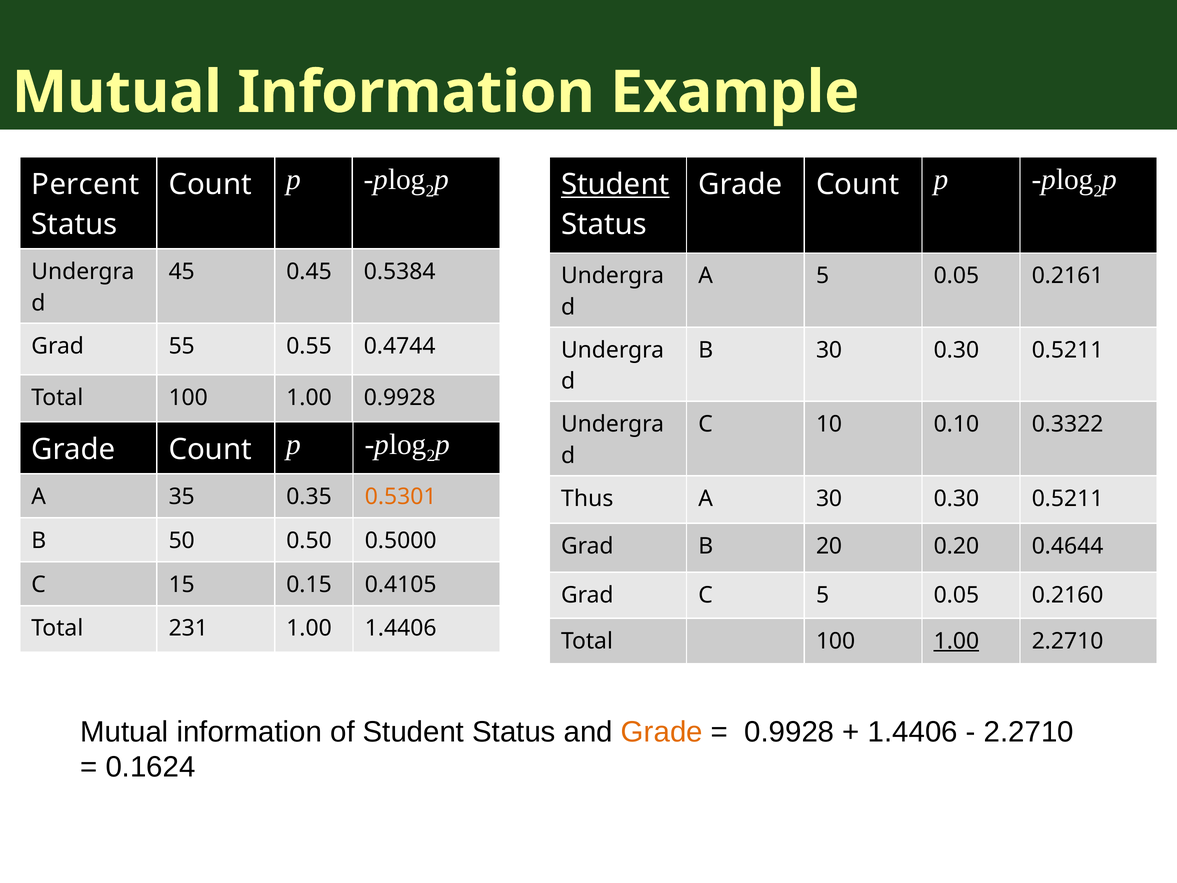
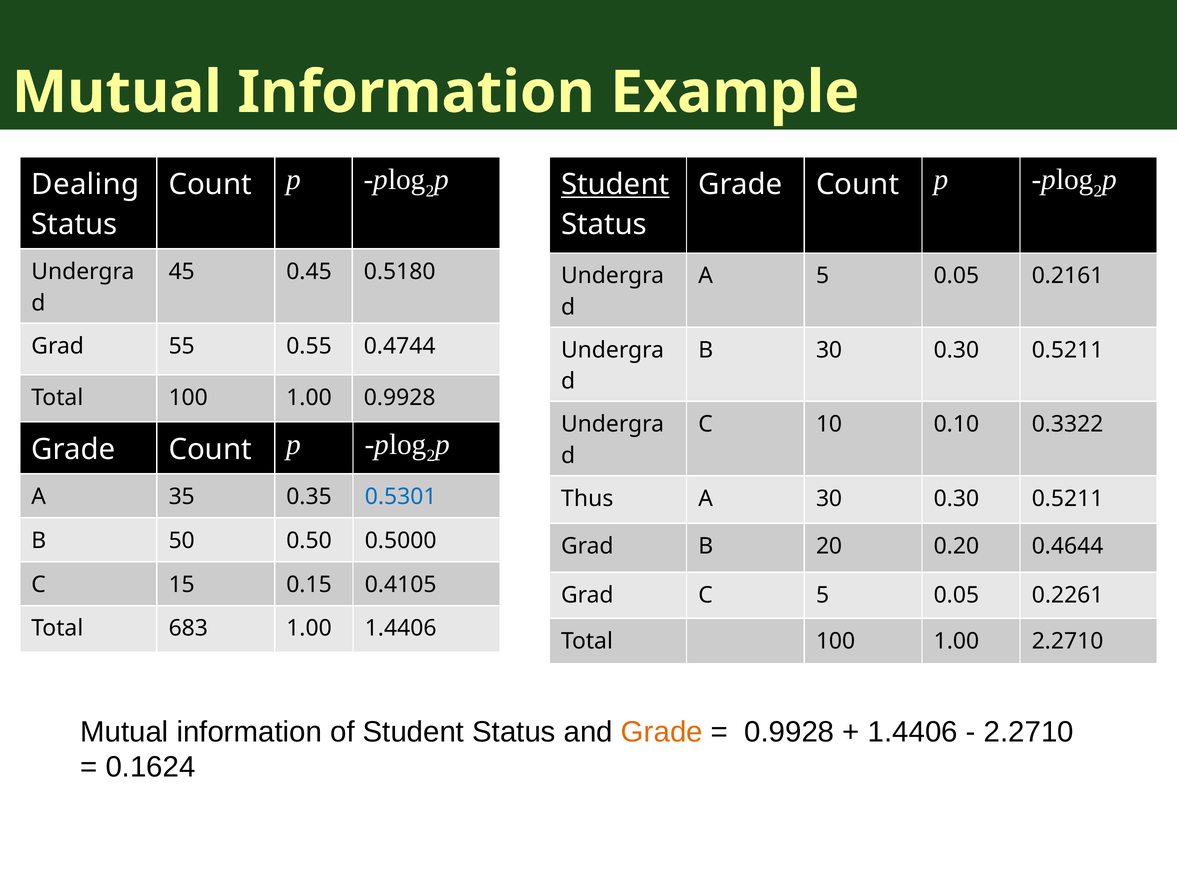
Percent: Percent -> Dealing (85, 184)
0.5384: 0.5384 -> 0.5180 (400, 272)
0.5301 colour: orange -> blue (401, 496)
0.2160: 0.2160 -> 0.2261 (1068, 595)
231: 231 -> 683 (188, 628)
1.00 underline: present -> none (956, 641)
